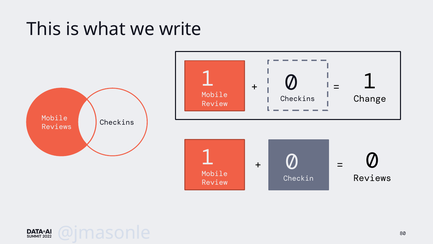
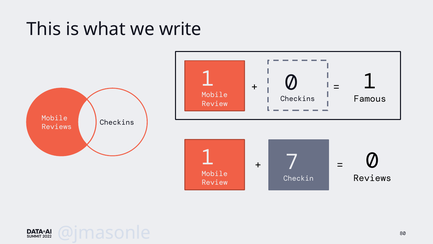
Change: Change -> Famous (370, 99)
0: 0 -> 7 (292, 162)
